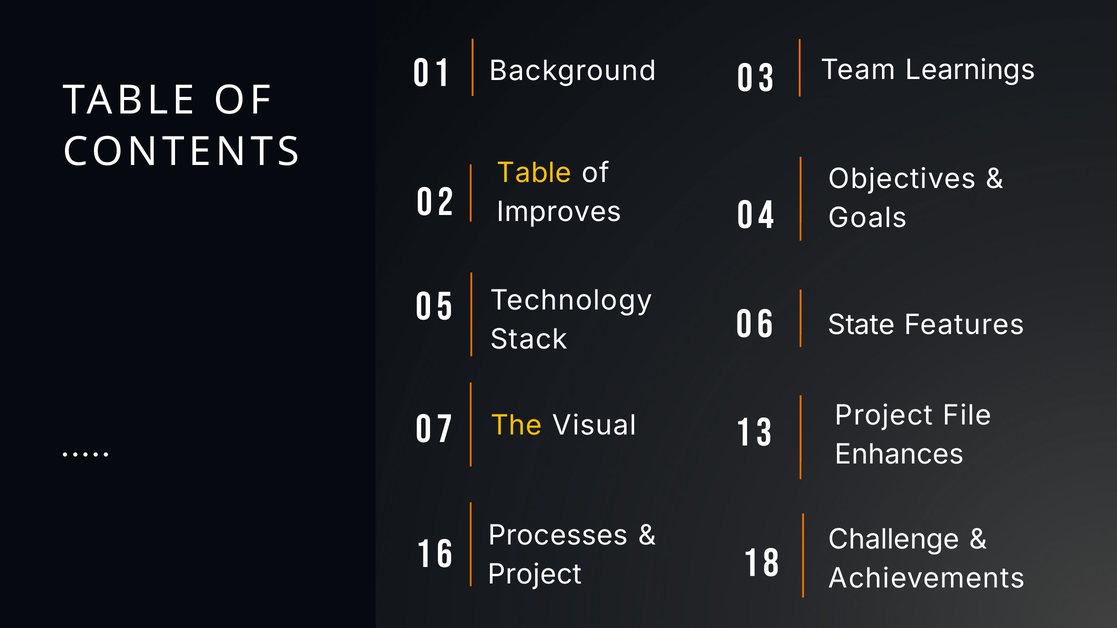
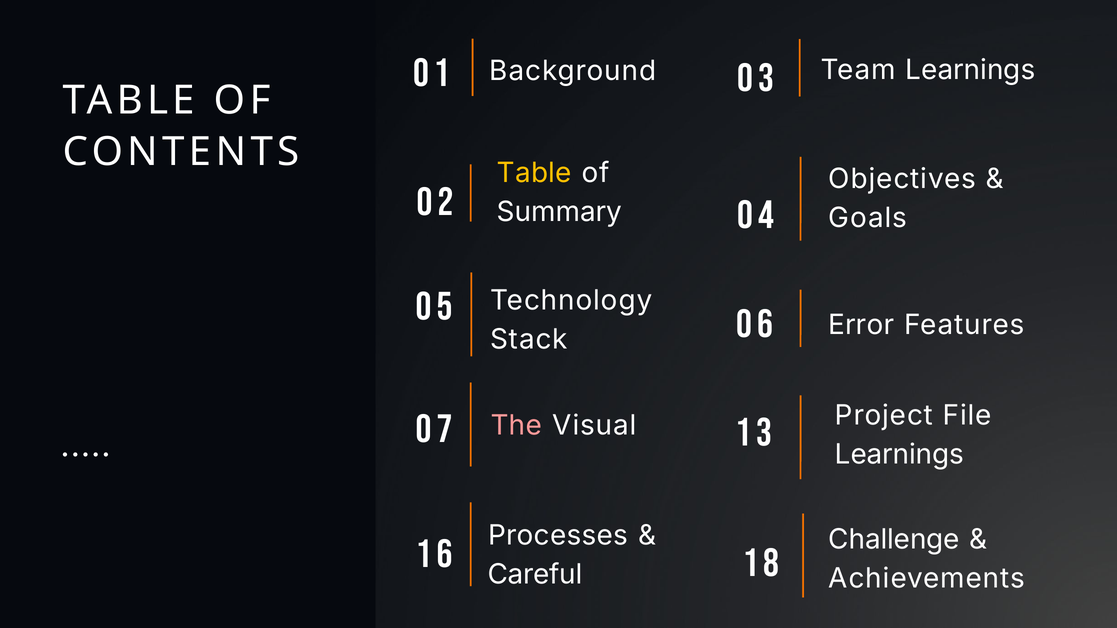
Improves: Improves -> Summary (559, 212)
State: State -> Error (861, 325)
The colour: yellow -> pink (516, 426)
Enhances: Enhances -> Learnings (900, 455)
Project: Project -> Careful (535, 575)
